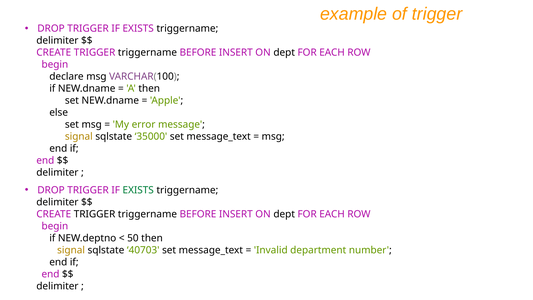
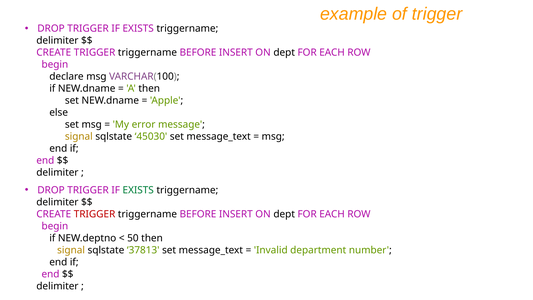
35000: 35000 -> 45030 (151, 137)
TRIGGER colour: black -> red (95, 214)
40703: 40703 -> 37813 (143, 250)
